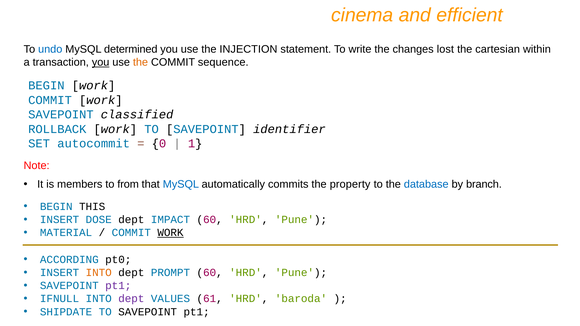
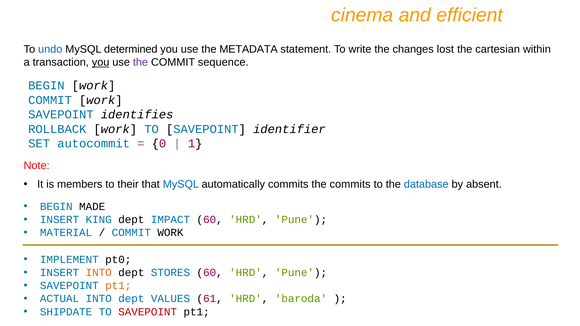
INJECTION: INJECTION -> METADATA (249, 49)
the colour: orange -> purple (140, 62)
classified: classified -> identifies (137, 115)
from: from -> their (128, 185)
the property: property -> commits (350, 185)
branch: branch -> absent (484, 185)
THIS: THIS -> MADE (92, 207)
DOSE: DOSE -> KING (99, 220)
WORK underline: present -> none (170, 233)
ACCORDING: ACCORDING -> IMPLEMENT (69, 260)
PROMPT: PROMPT -> STORES (170, 273)
pt1 colour: purple -> orange (118, 286)
IFNULL: IFNULL -> ACTUAL (60, 299)
dept colour: purple -> blue (131, 299)
SAVEPOINT colour: black -> red (148, 312)
